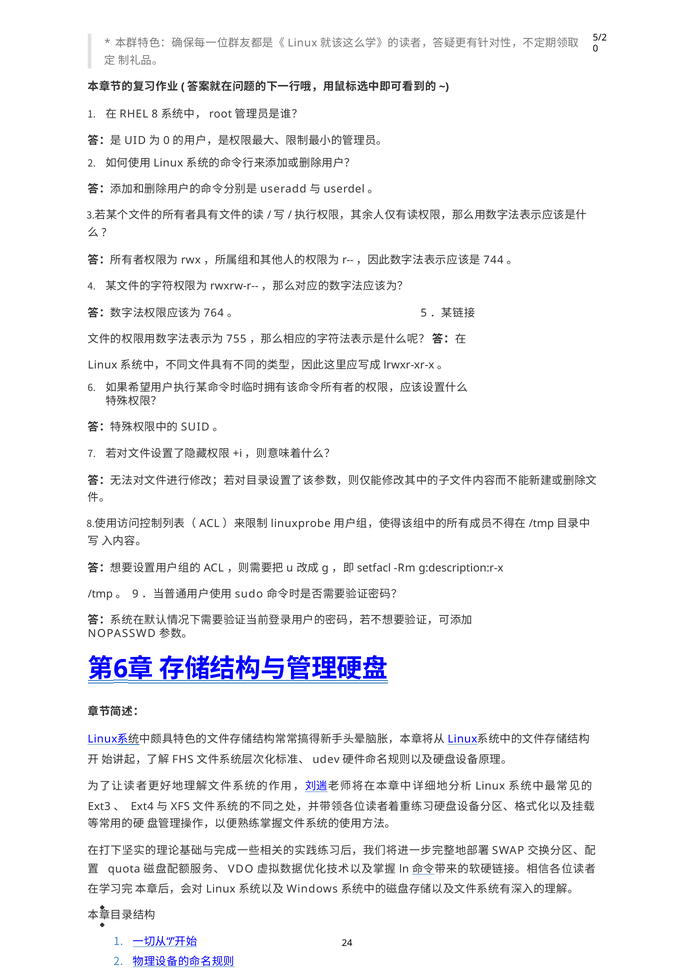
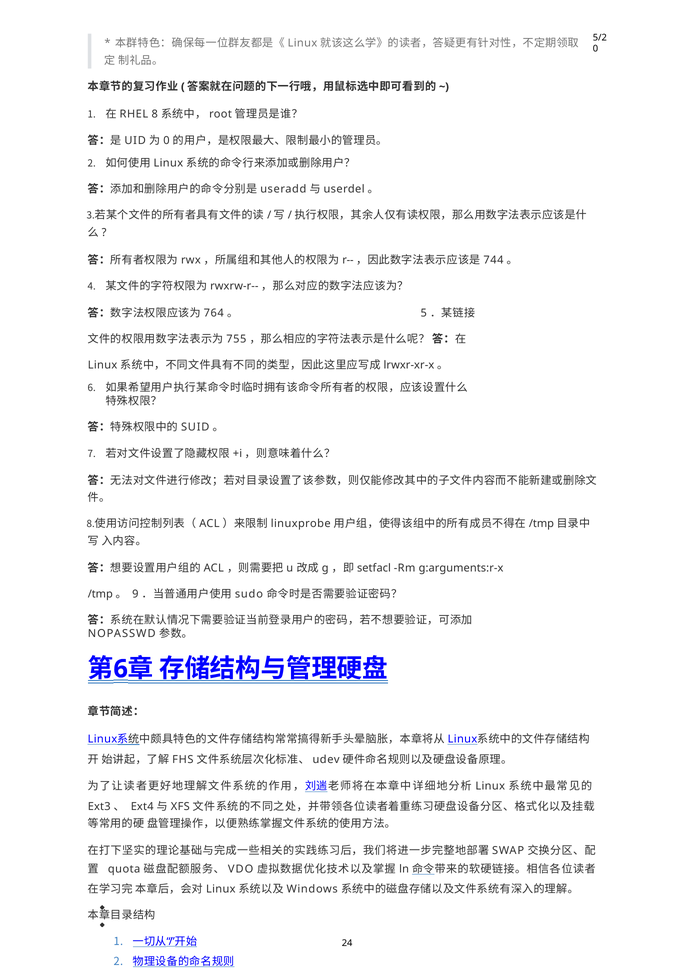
g:description:r-x: g:description:r-x -> g:arguments:r-x (461, 568)
